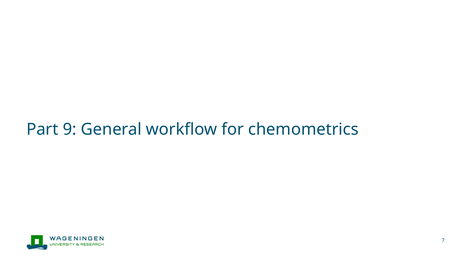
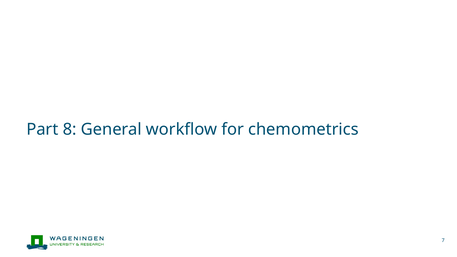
9: 9 -> 8 (70, 129)
